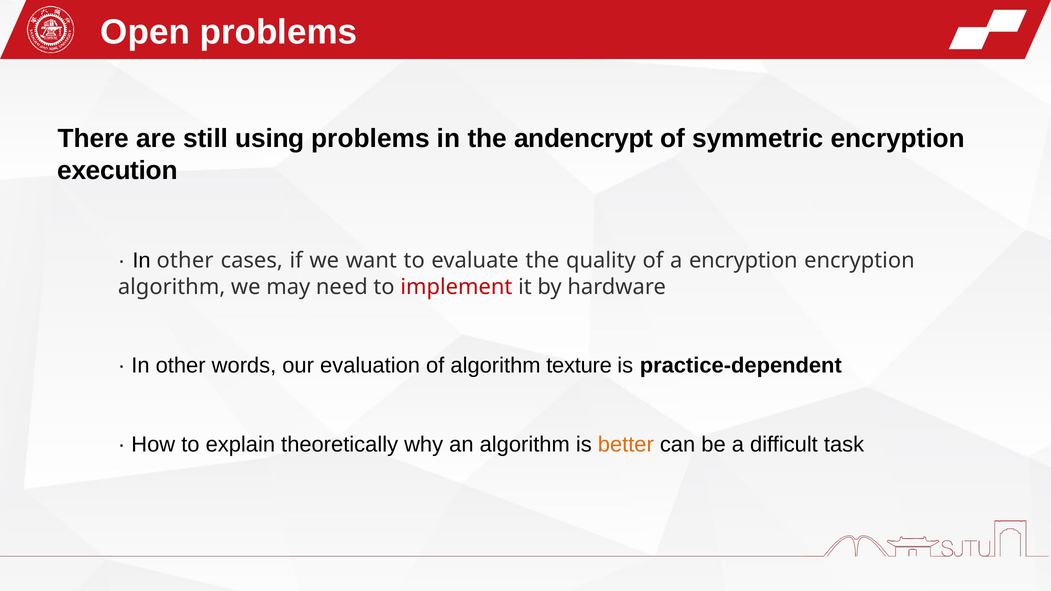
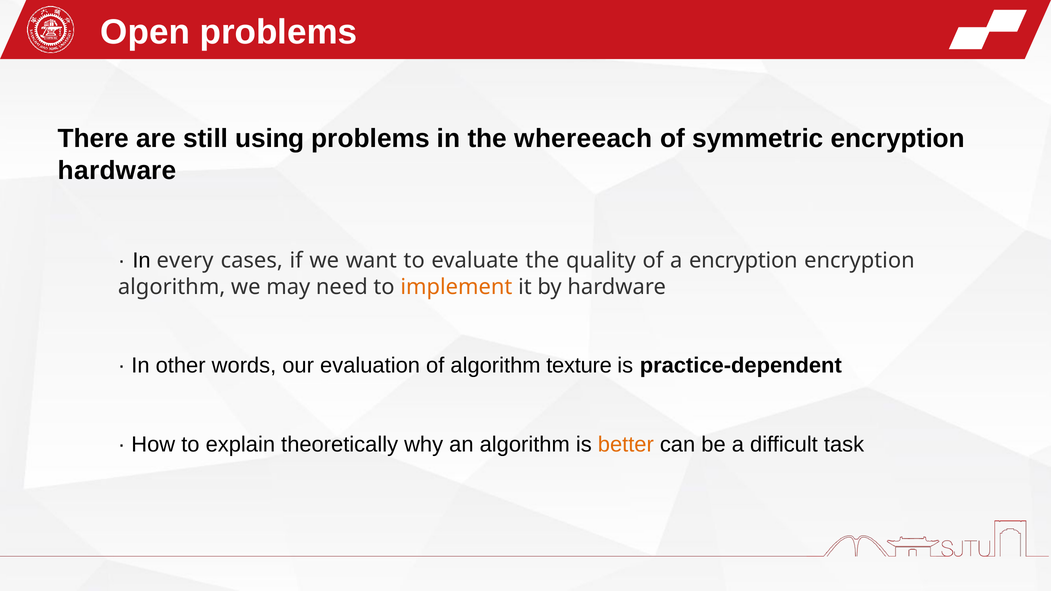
andencrypt: andencrypt -> whereeach (583, 139)
execution: execution -> hardware (117, 170)
other: other -> every (185, 261)
implement colour: red -> orange (456, 287)
